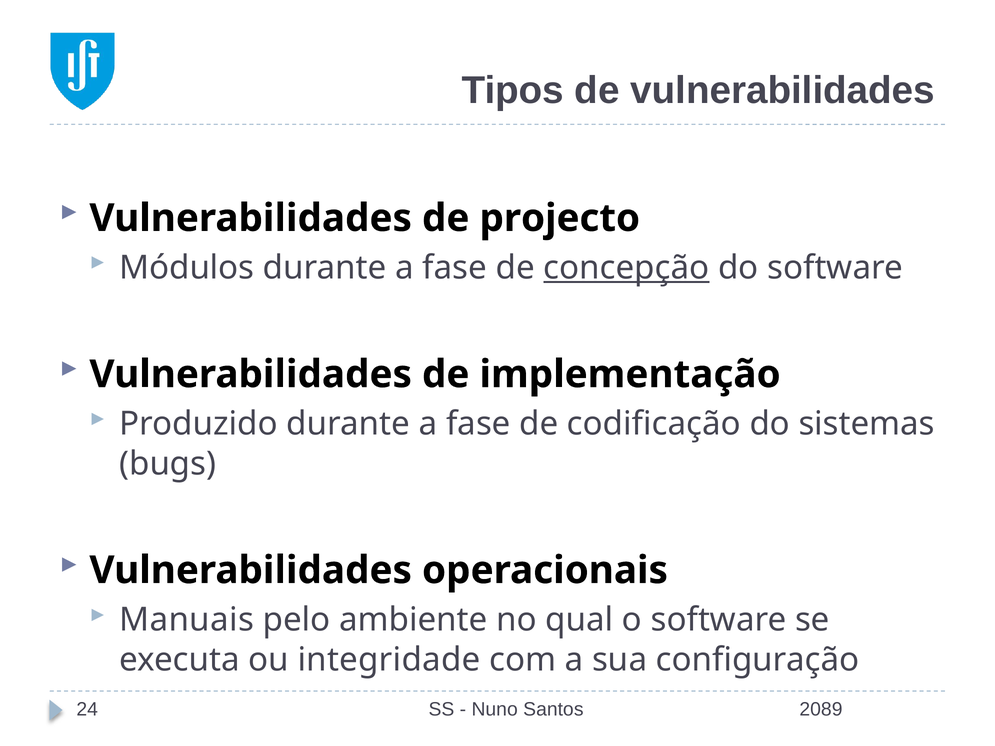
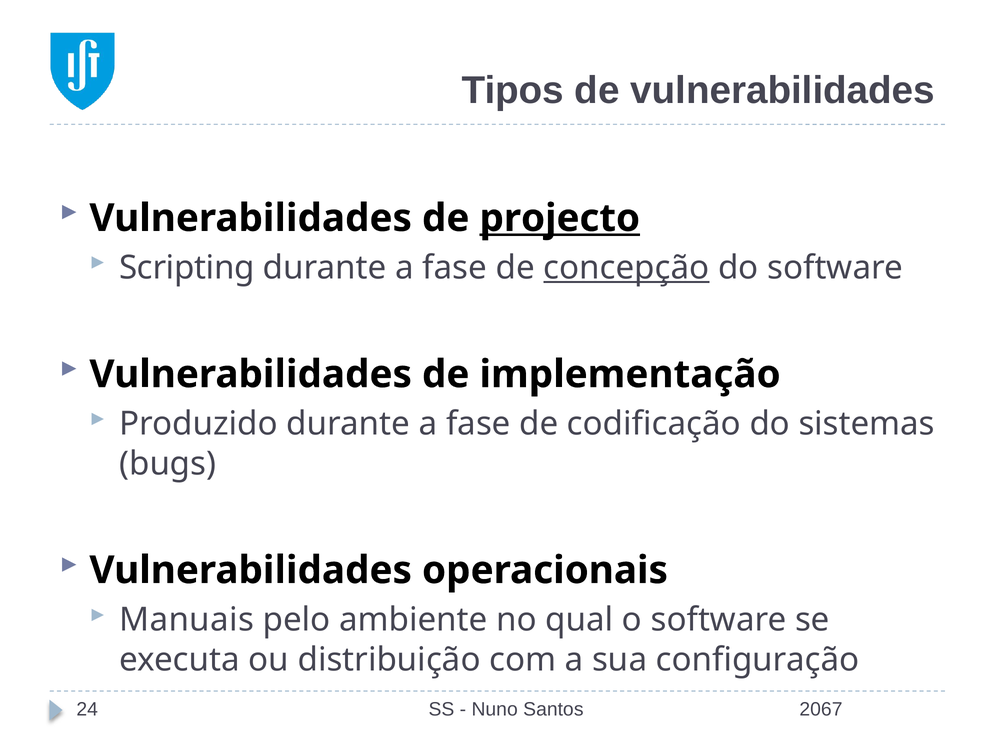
projecto underline: none -> present (560, 218)
Módulos: Módulos -> Scripting (187, 268)
integridade: integridade -> distribuição (389, 660)
2089: 2089 -> 2067 (821, 710)
